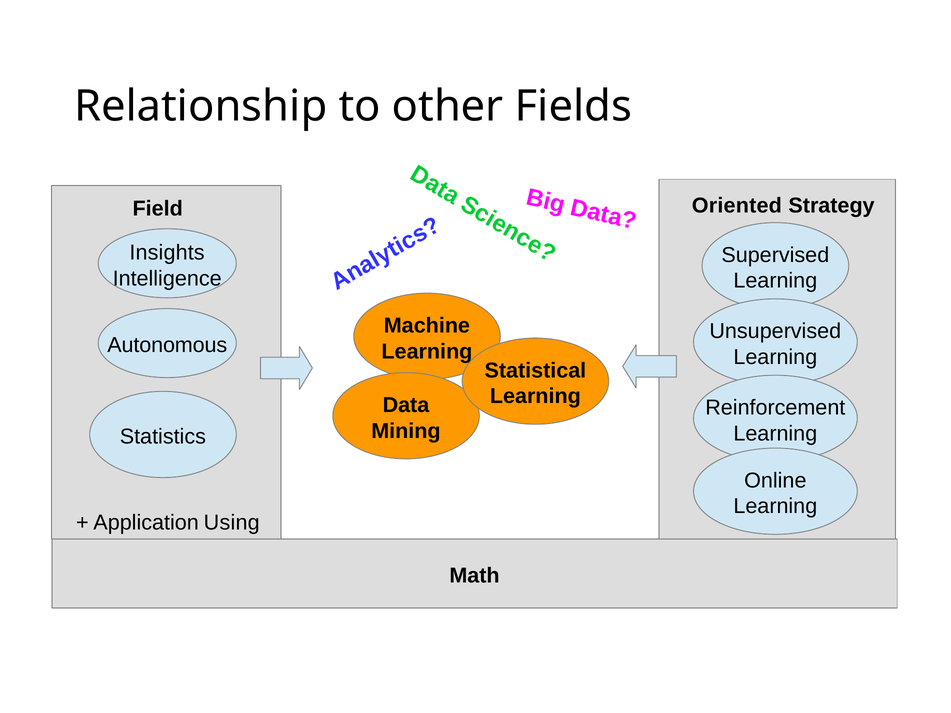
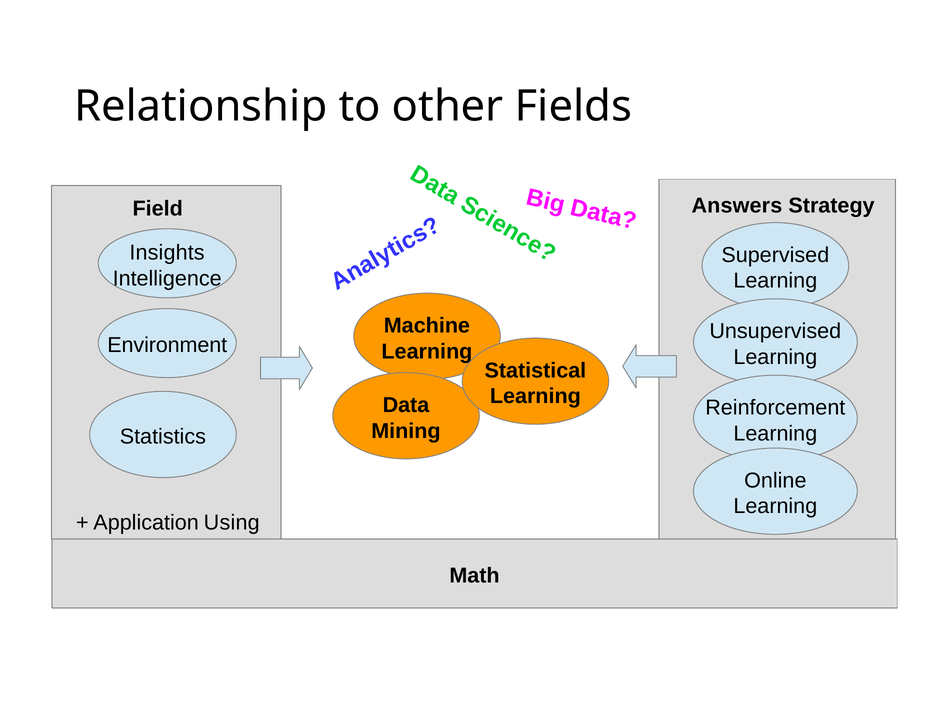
Oriented: Oriented -> Answers (737, 205)
Autonomous: Autonomous -> Environment (167, 345)
